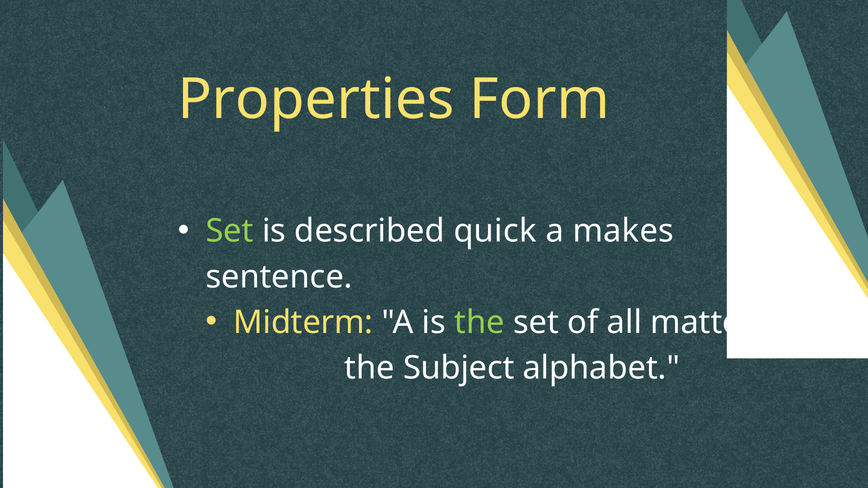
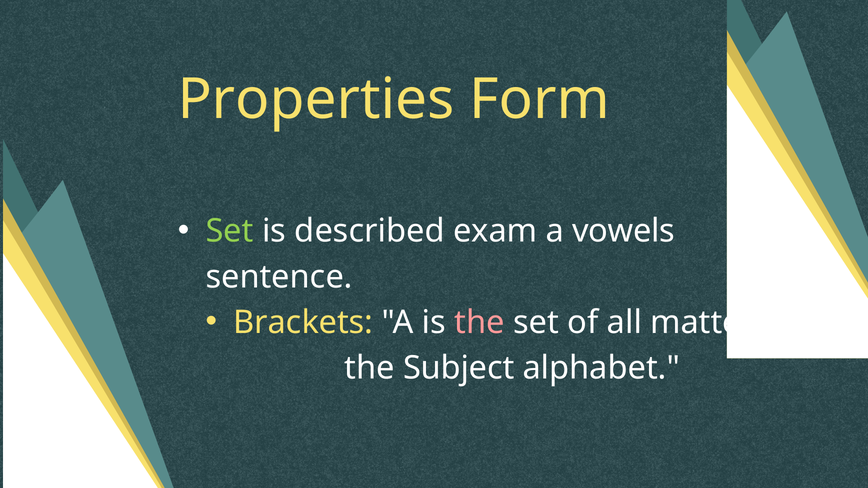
quick: quick -> exam (495, 231)
makes: makes -> vowels (624, 231)
Midterm: Midterm -> Brackets (303, 323)
the colour: light green -> pink (479, 323)
